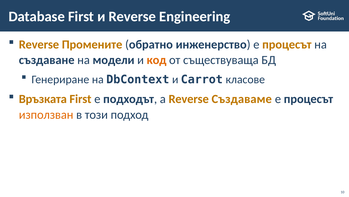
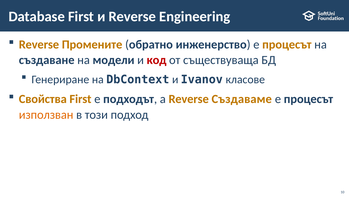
код colour: orange -> red (157, 60)
Carrot: Carrot -> Ivanov (202, 79)
Връзката: Връзката -> Свойства (43, 99)
